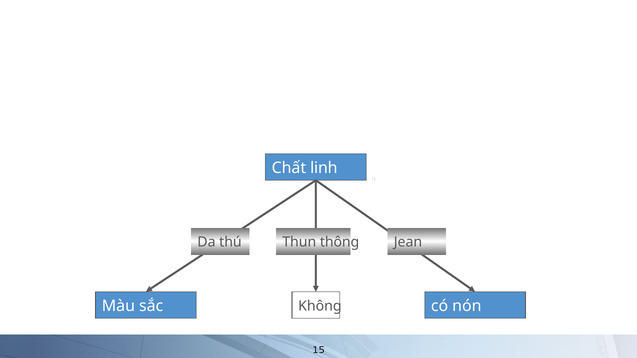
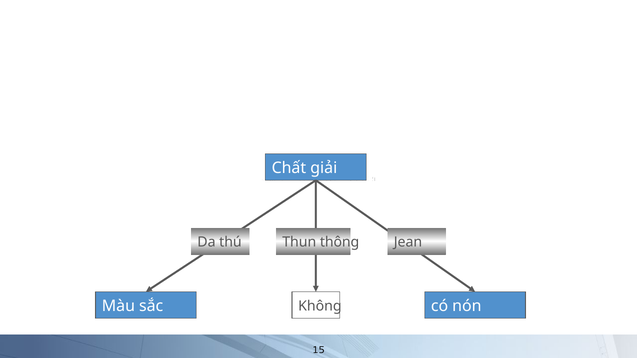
linh: linh -> giải (324, 168)
